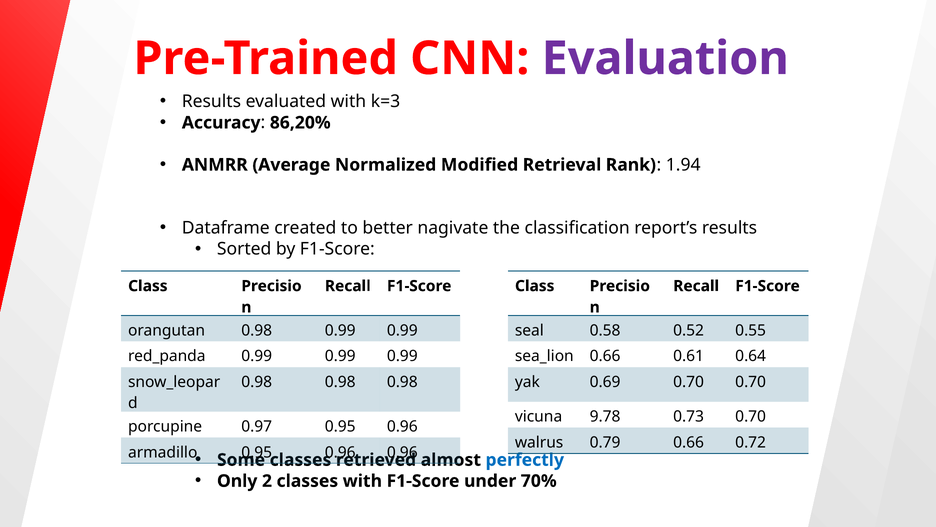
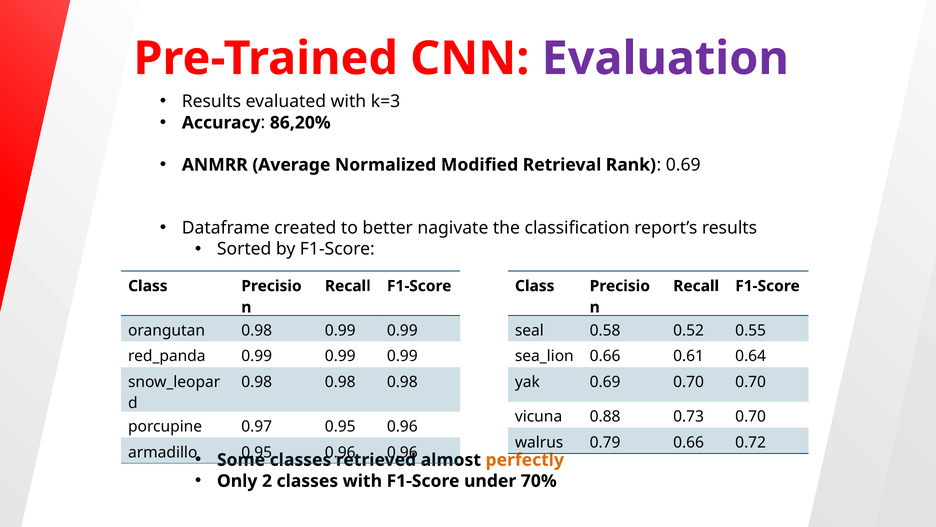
1.94: 1.94 -> 0.69 (683, 165)
9.78: 9.78 -> 0.88 (605, 416)
perfectly colour: blue -> orange (525, 460)
